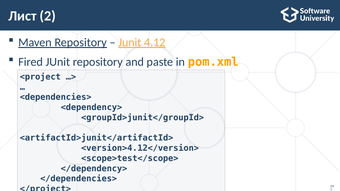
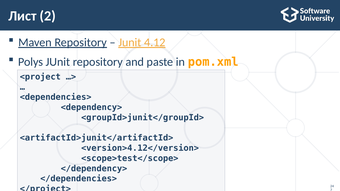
Fired: Fired -> Polys (31, 62)
